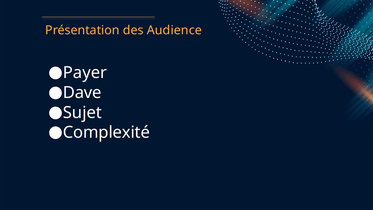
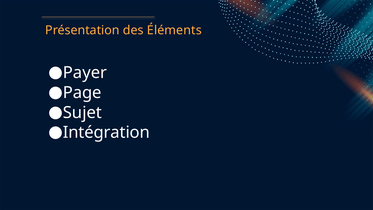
Audience: Audience -> Éléments (174, 30)
Dave: Dave -> Page (82, 93)
Complexité: Complexité -> Intégration (106, 132)
